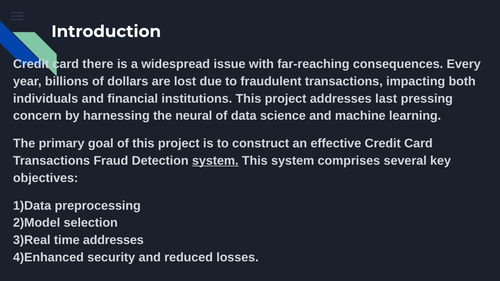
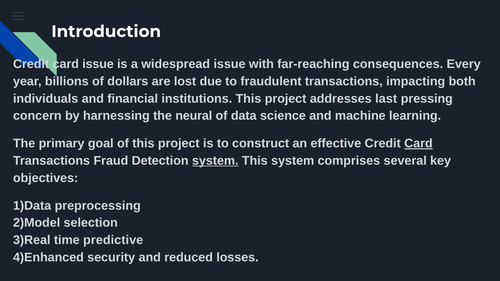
card there: there -> issue (98, 64)
Card underline: none -> present (418, 144)
time addresses: addresses -> predictive (113, 240)
